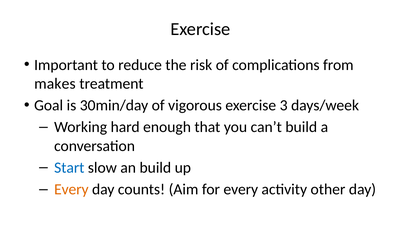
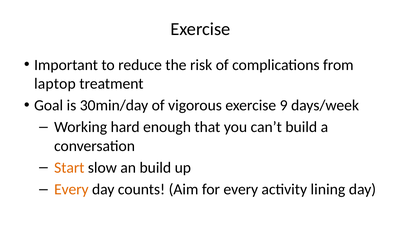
makes: makes -> laptop (55, 84)
3: 3 -> 9 (284, 106)
Start colour: blue -> orange (69, 168)
other: other -> lining (328, 190)
